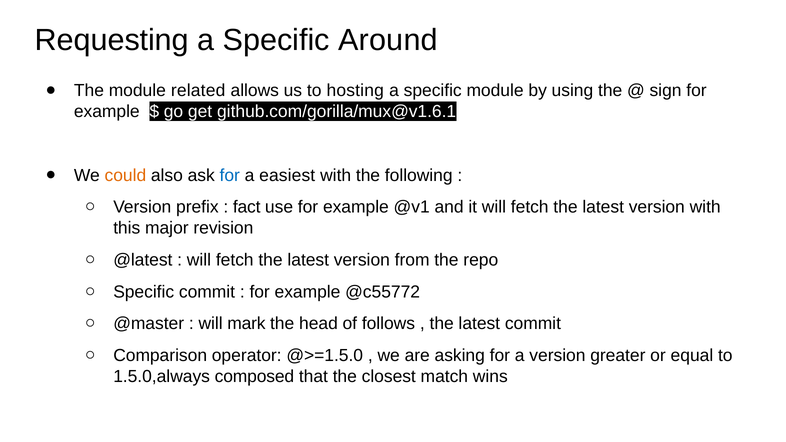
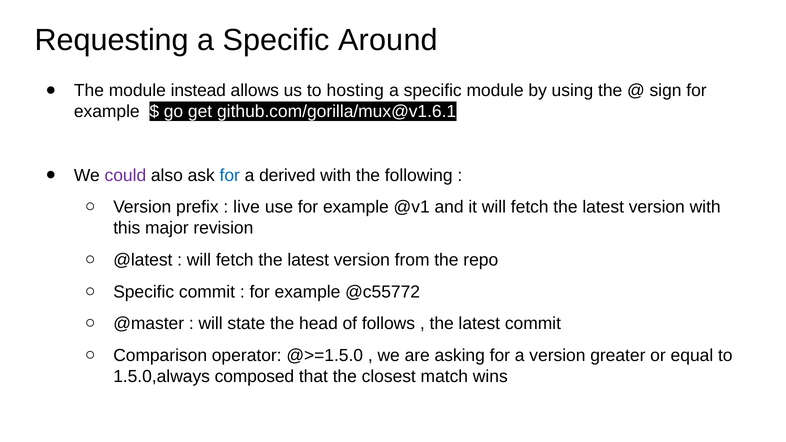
related: related -> instead (198, 91)
could colour: orange -> purple (125, 175)
easiest: easiest -> derived (287, 175)
fact: fact -> live (247, 207)
mark: mark -> state (246, 324)
